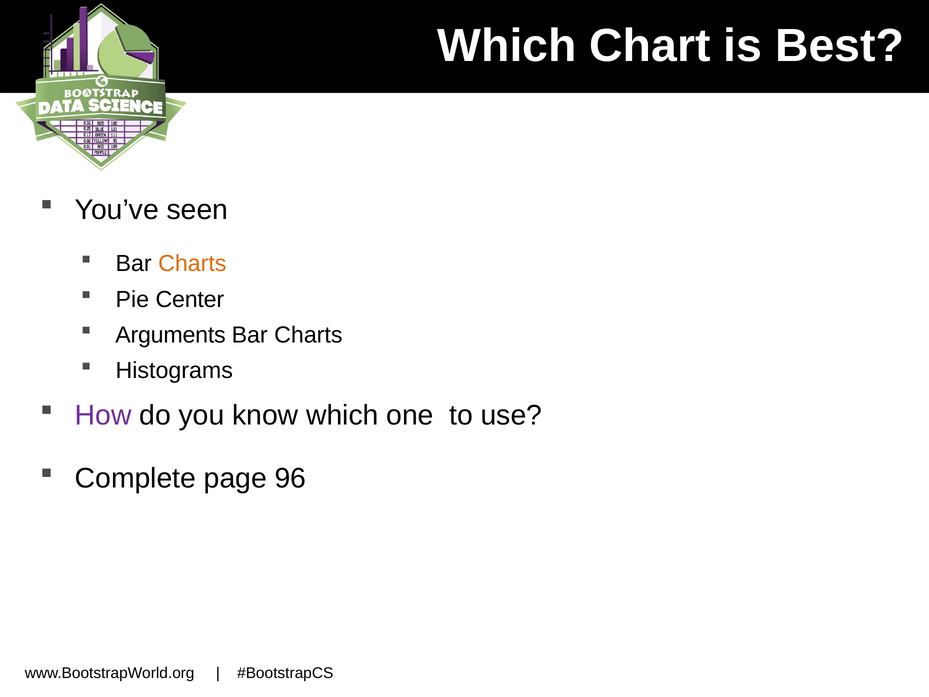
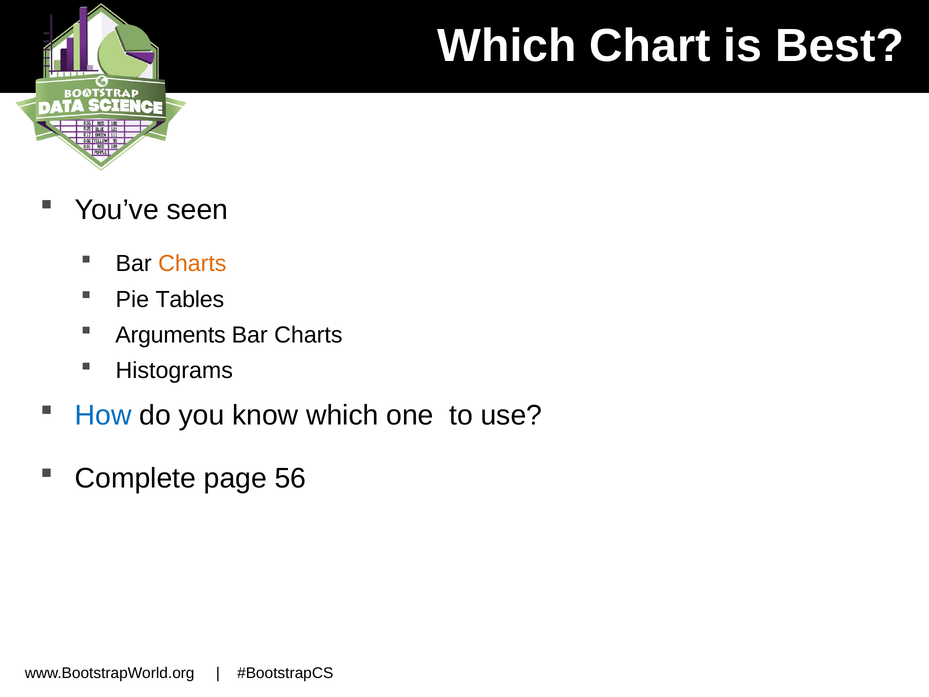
Center: Center -> Tables (190, 299)
How colour: purple -> blue (103, 415)
96: 96 -> 56 (290, 478)
